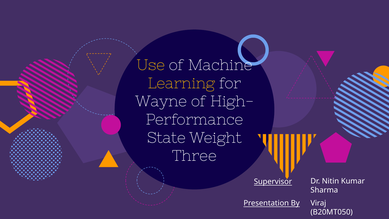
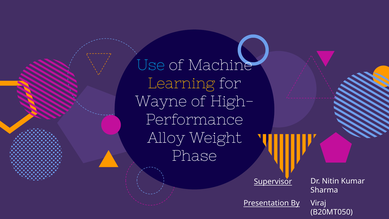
Use colour: yellow -> light blue (151, 65)
State: State -> Alloy (166, 138)
Three: Three -> Phase (194, 156)
